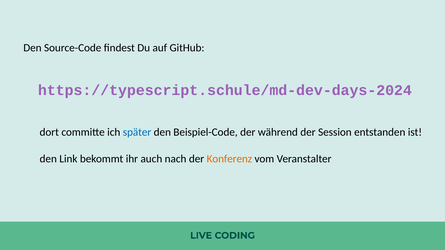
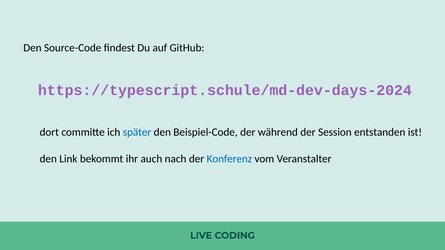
Konferenz colour: orange -> blue (229, 159)
